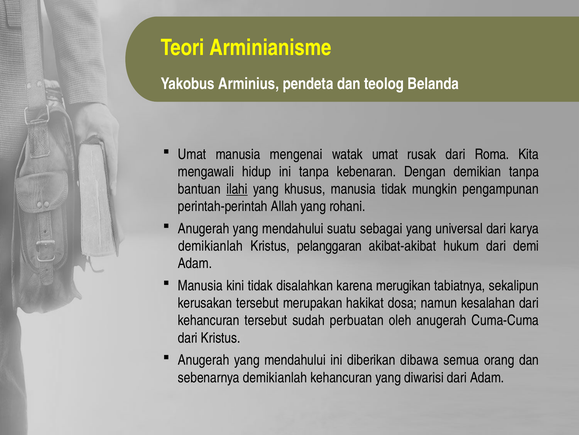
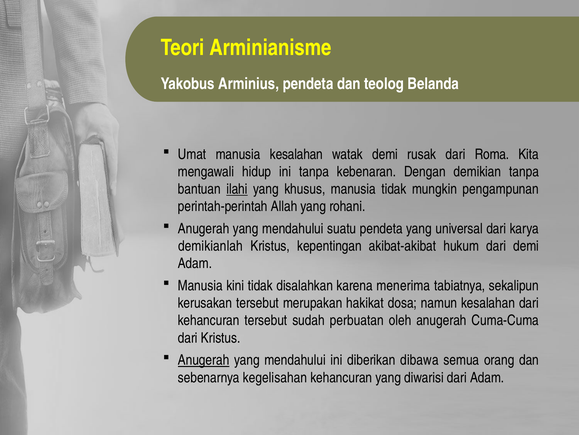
manusia mengenai: mengenai -> kesalahan (296, 154)
watak umat: umat -> demi (385, 154)
suatu sebagai: sebagai -> pendeta (381, 228)
pelanggaran: pelanggaran -> kepentingan (329, 246)
merugikan: merugikan -> menerima (403, 285)
Anugerah underline: none -> present (204, 360)
sebenarnya demikianlah: demikianlah -> kegelisahan (275, 377)
